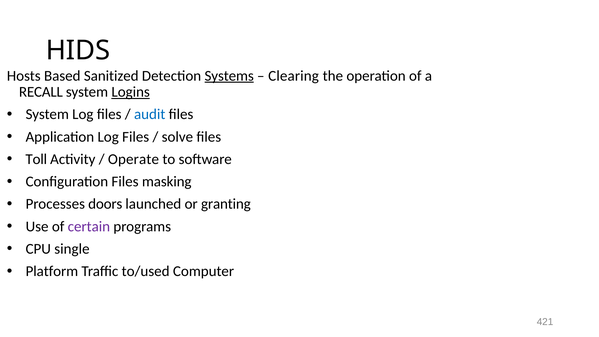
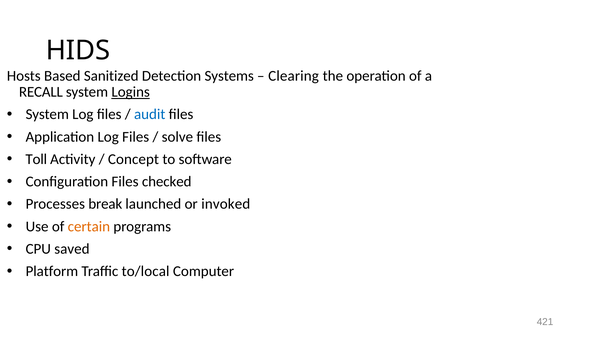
Systems underline: present -> none (229, 76)
Operate: Operate -> Concept (133, 159)
masking: masking -> checked (167, 182)
doors: doors -> break (105, 204)
granting: granting -> invoked (226, 204)
certain colour: purple -> orange (89, 226)
single: single -> saved (72, 249)
to/used: to/used -> to/local (146, 271)
